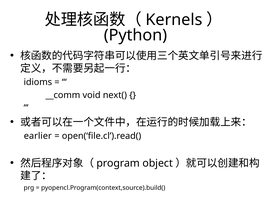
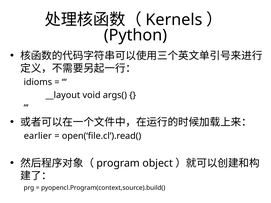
__comm: __comm -> __layout (63, 95)
next(: next( -> args( (115, 95)
